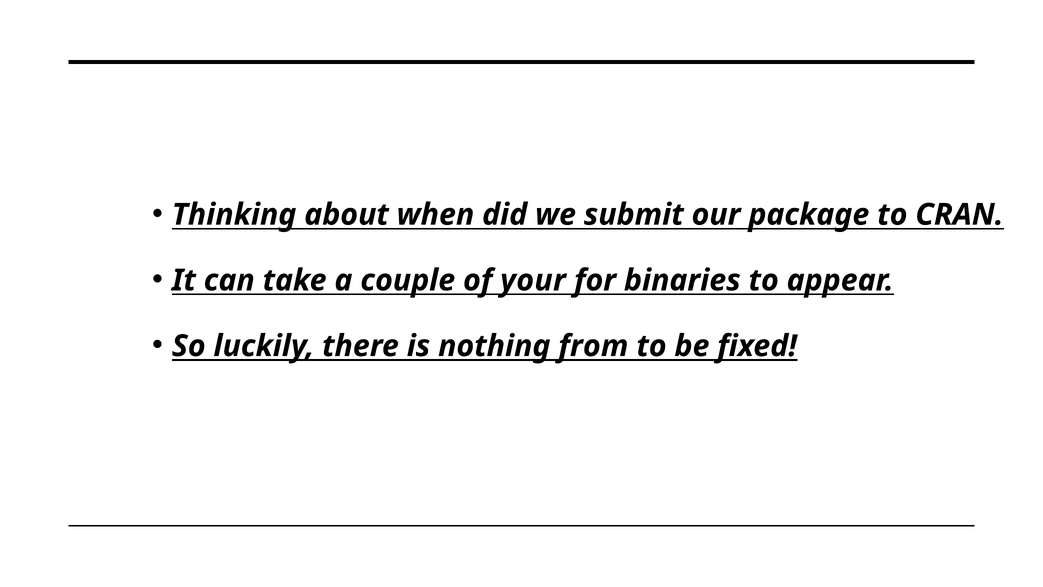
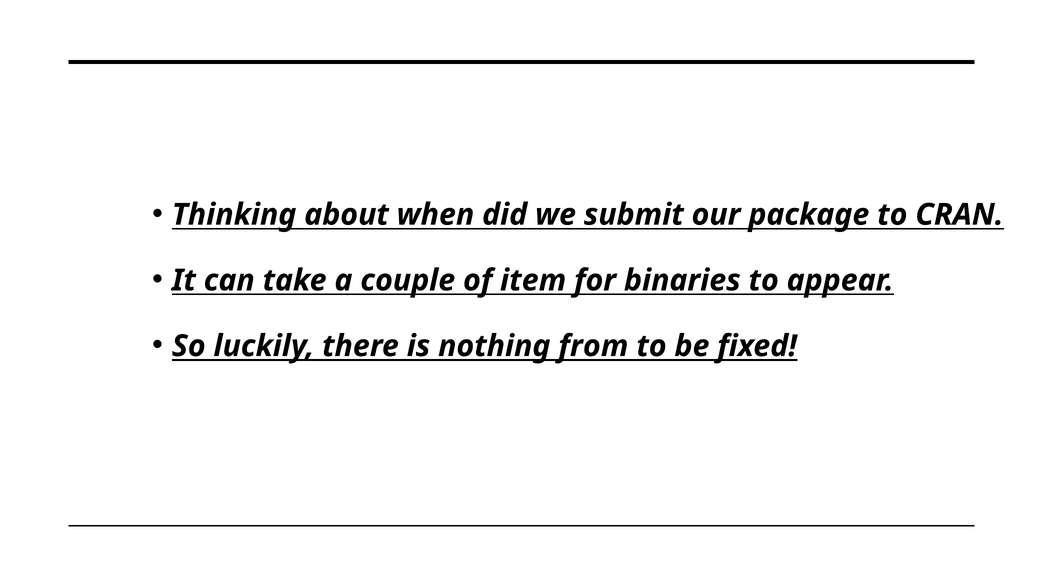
your: your -> item (533, 280)
